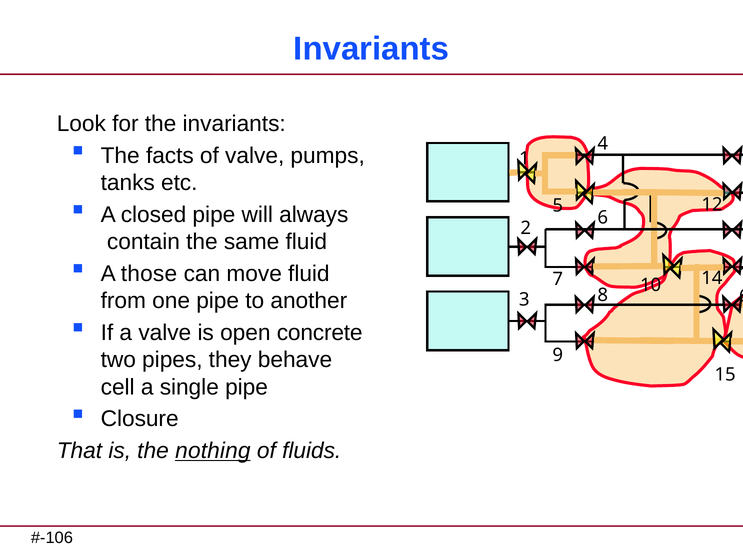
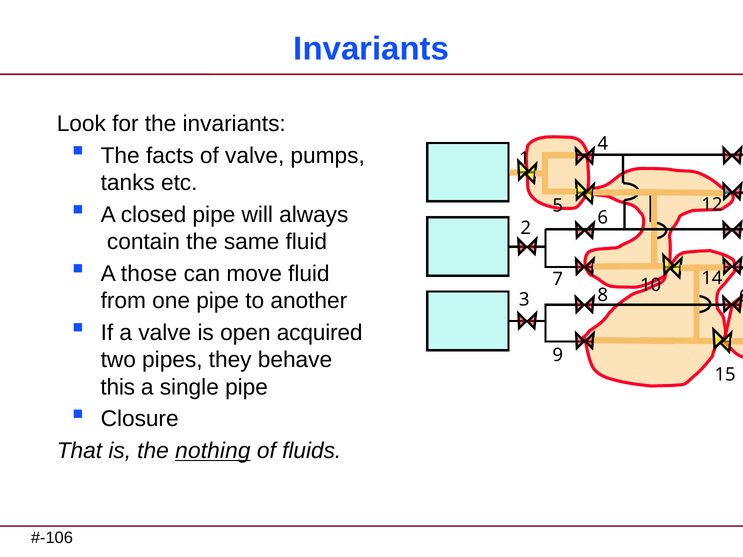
concrete: concrete -> acquired (320, 333)
cell: cell -> this (118, 387)
